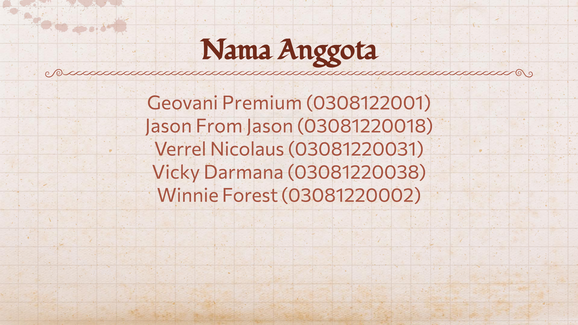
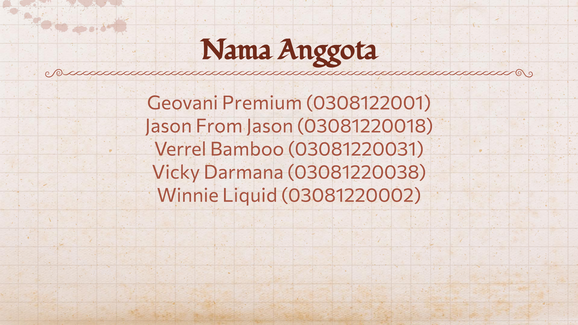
Nicolaus: Nicolaus -> Bamboo (247, 149)
Forest: Forest -> Liquid (250, 196)
